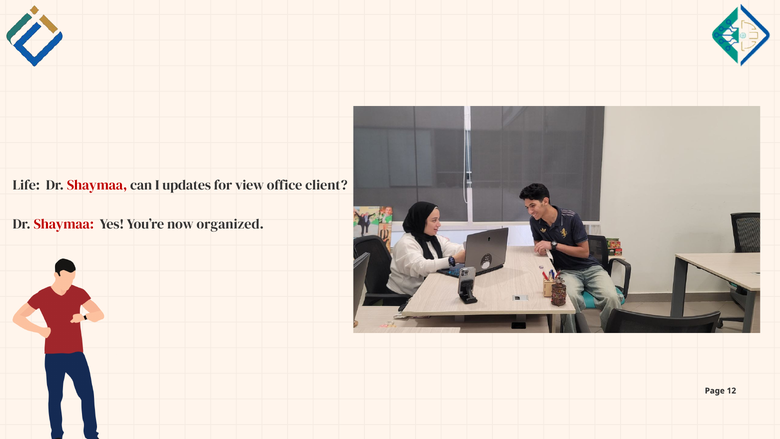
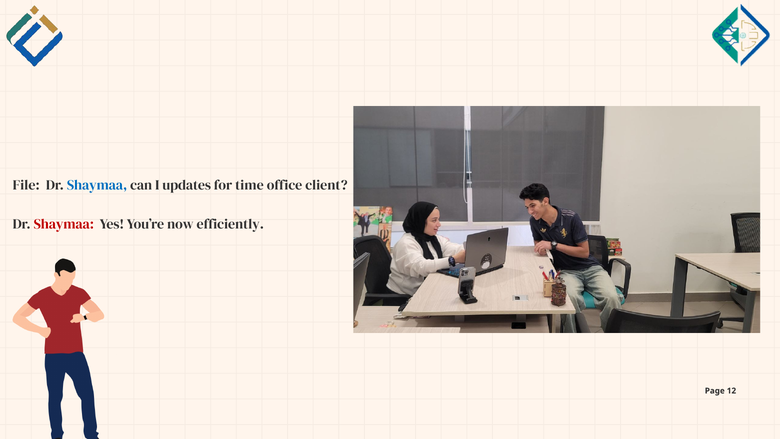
Life: Life -> File (26, 185)
Shaymaa colour: red -> blue (97, 185)
view: view -> time (249, 185)
organized: organized -> efficiently (230, 224)
